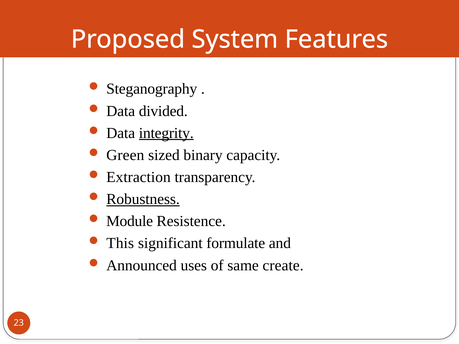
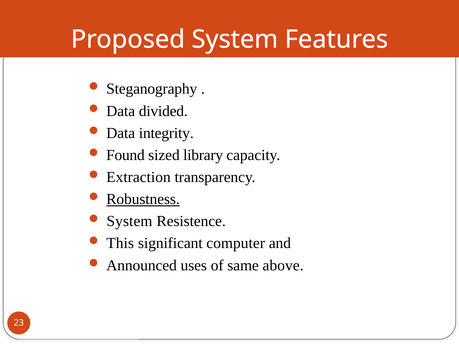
integrity underline: present -> none (166, 133)
Green: Green -> Found (125, 155)
binary: binary -> library (203, 155)
Module: Module -> System (129, 221)
formulate: formulate -> computer (236, 243)
create: create -> above (283, 266)
